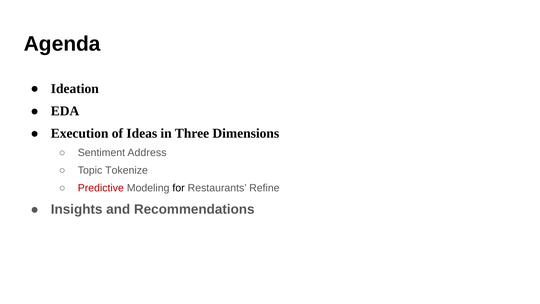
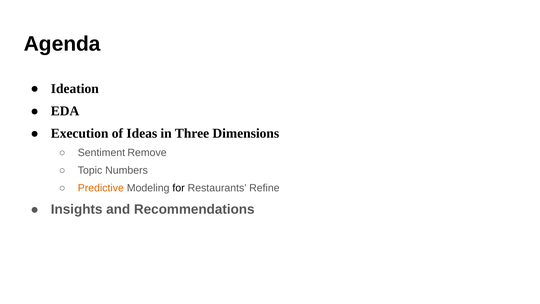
Address: Address -> Remove (147, 153)
Tokenize: Tokenize -> Numbers (127, 170)
Predictive colour: red -> orange (101, 188)
